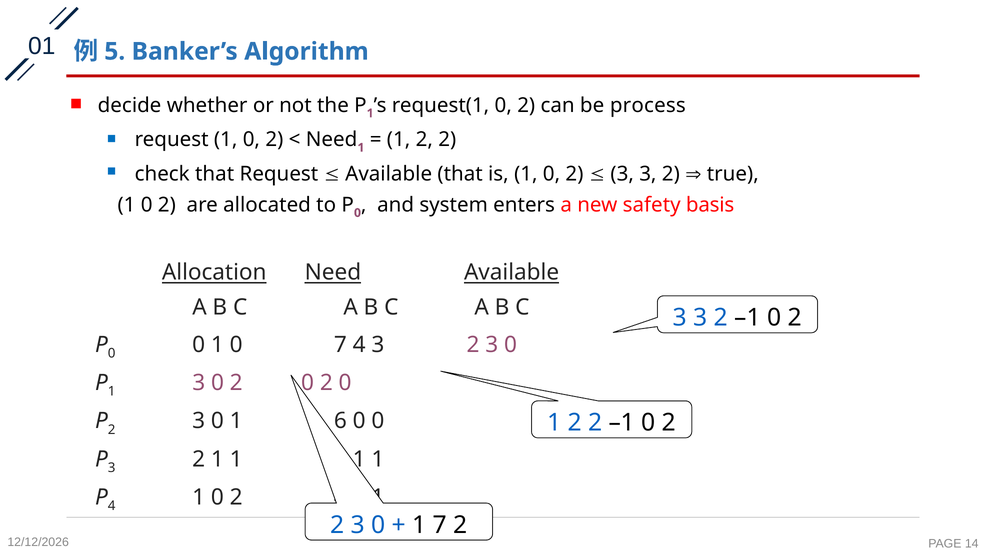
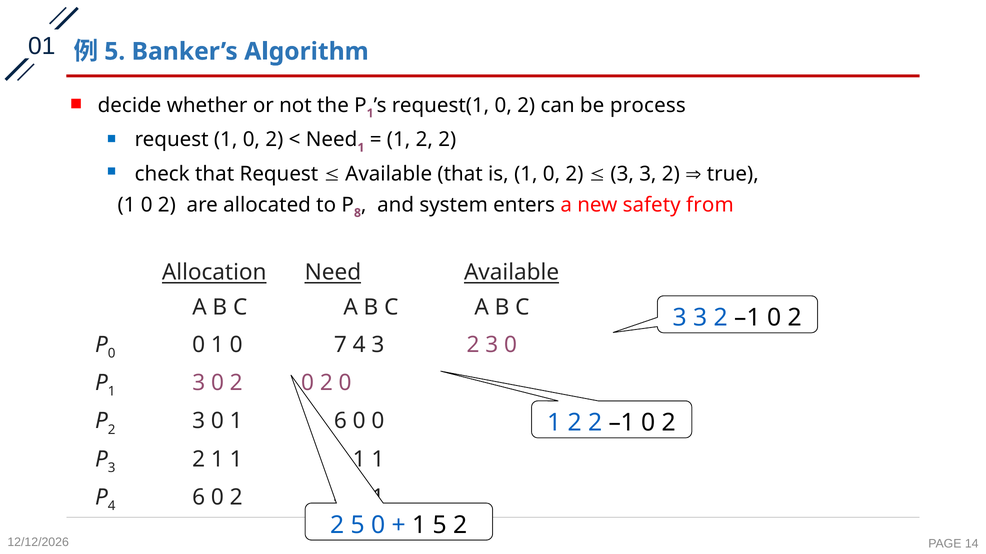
0: 0 -> 8 (357, 213)
basis: basis -> from (710, 205)
4 1: 1 -> 6 (199, 498)
3: 3 -> 5 (358, 526)
1 7: 7 -> 5 (440, 526)
